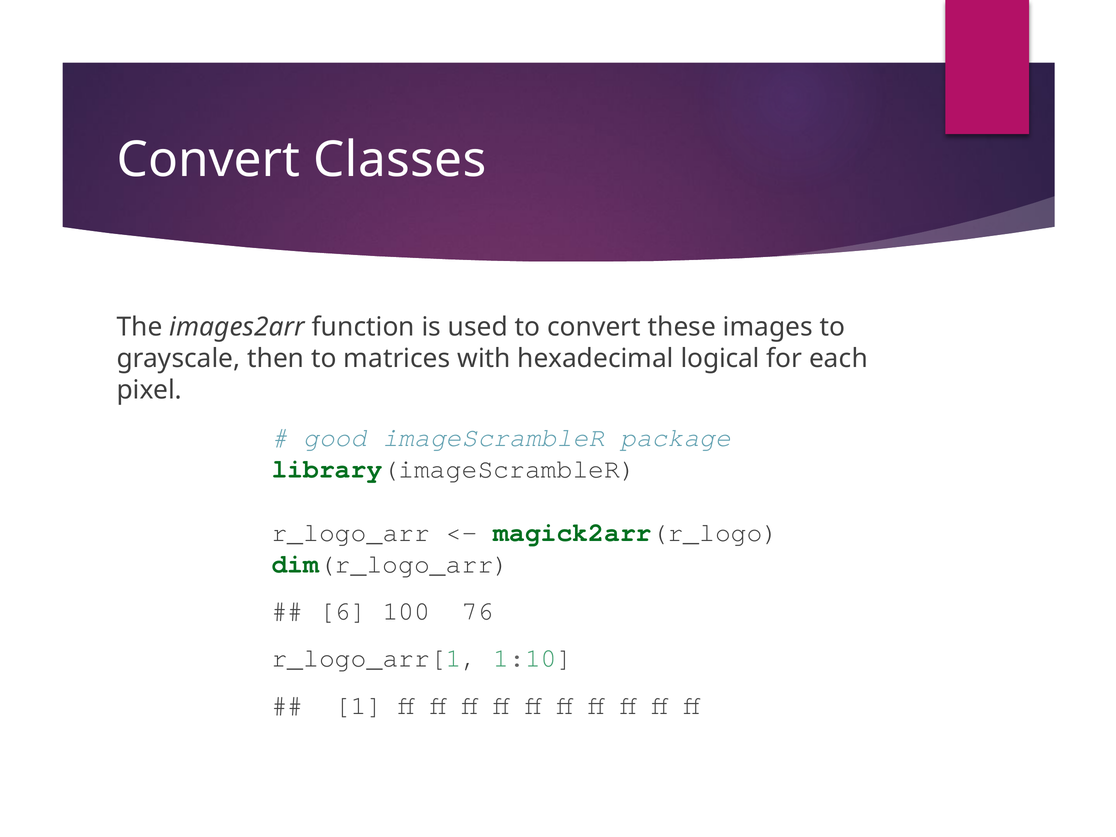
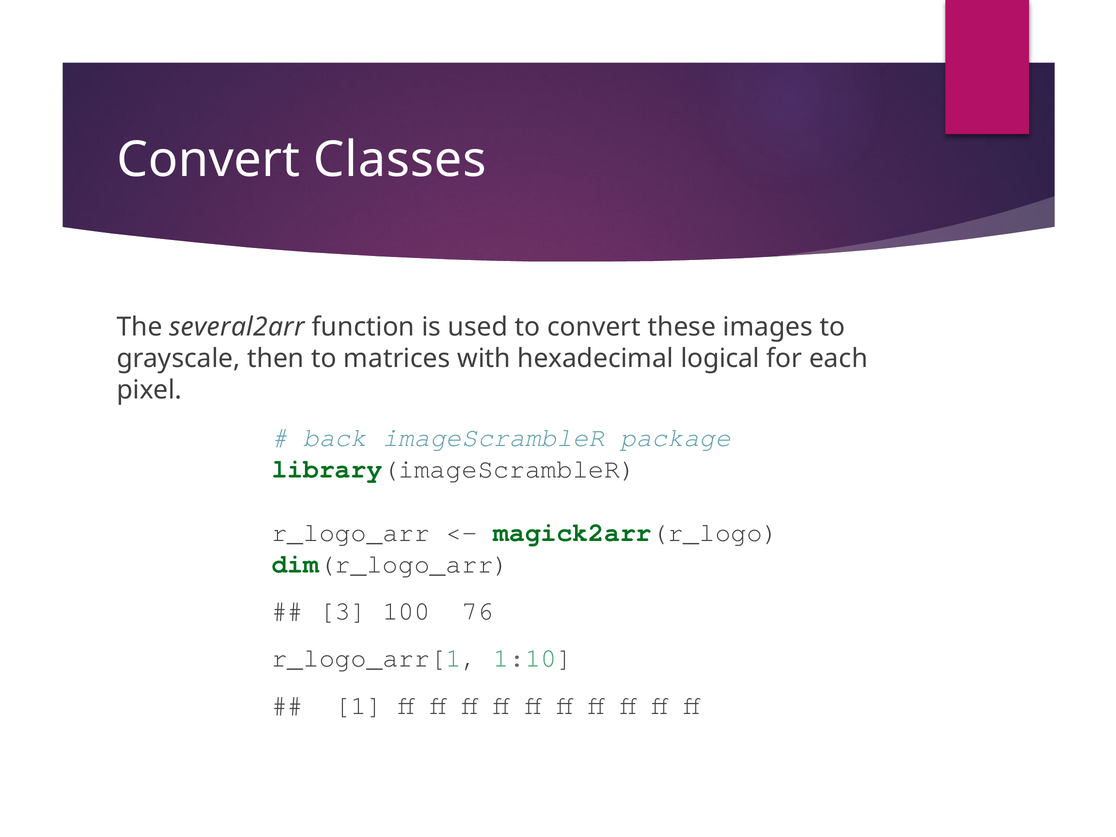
images2arr: images2arr -> several2arr (237, 327)
good: good -> back (335, 437)
6: 6 -> 3 (343, 611)
